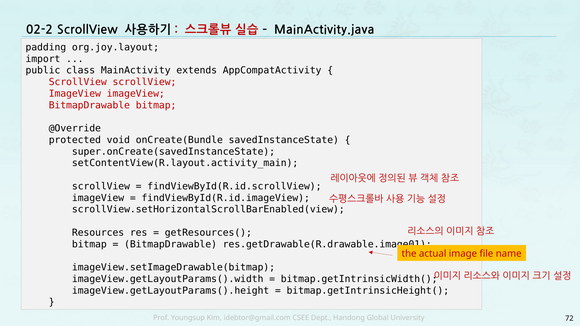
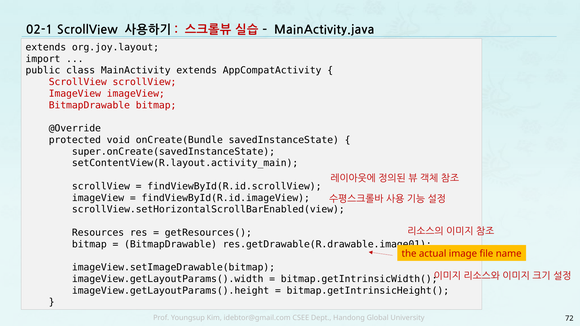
02-2: 02-2 -> 02-1 (39, 30)
padding: padding -> extends (46, 47)
